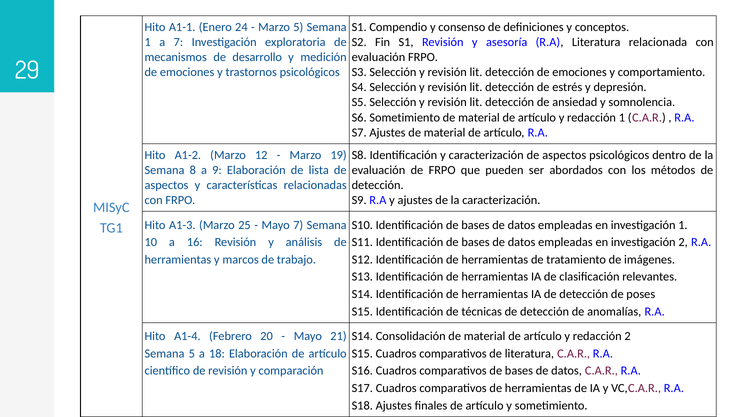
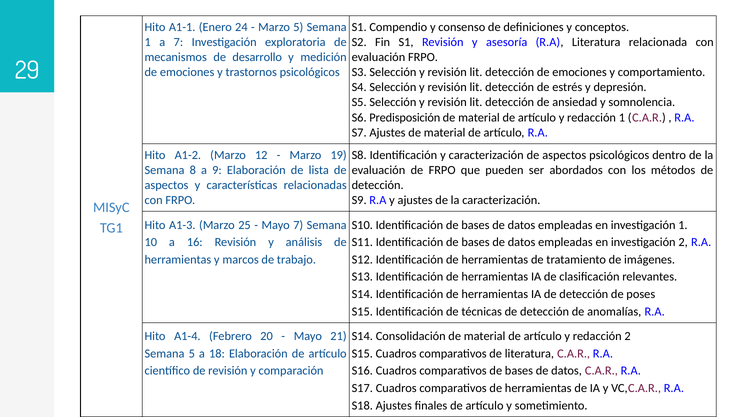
S6 Sometimiento: Sometimiento -> Predisposición (405, 117)
